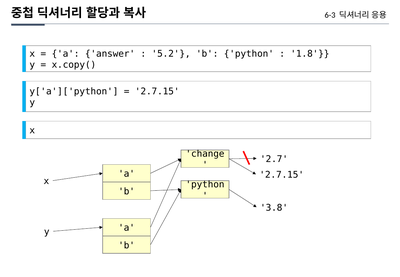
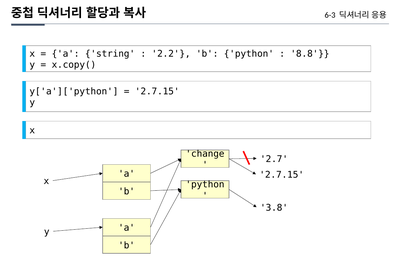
answer: answer -> string (110, 54)
5.2: 5.2 -> 2.2 (171, 54)
1.8: 1.8 -> 8.8 (310, 54)
